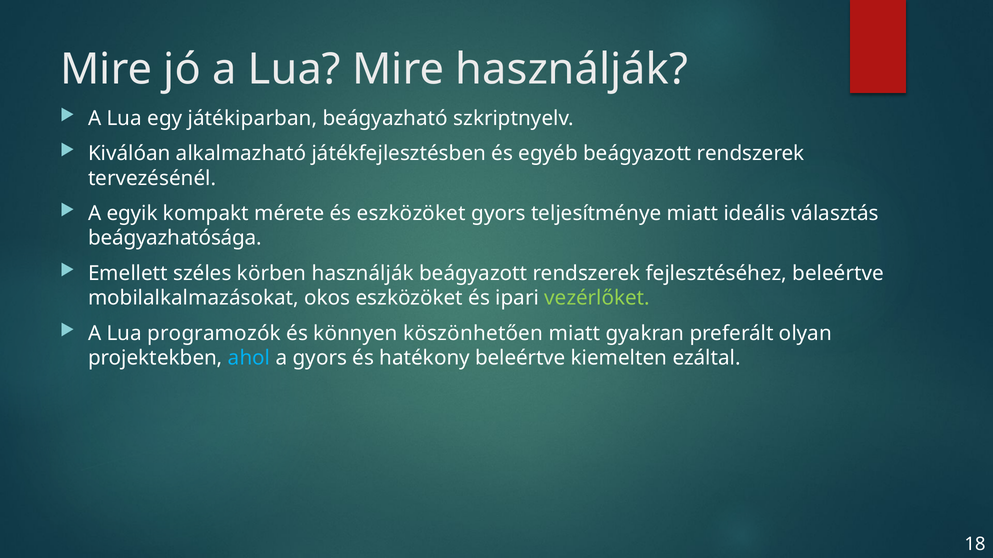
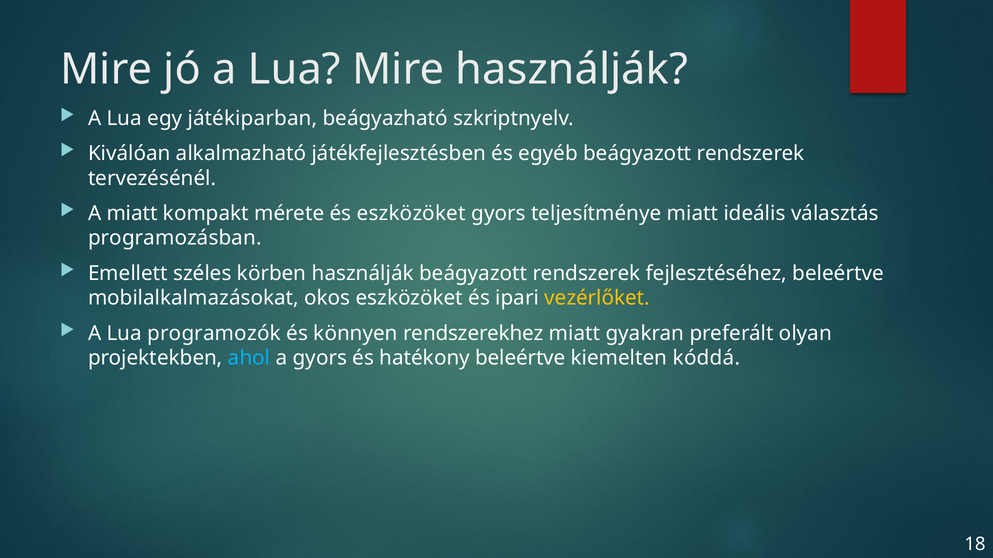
A egyik: egyik -> miatt (132, 214)
beágyazhatósága: beágyazhatósága -> programozásban (175, 238)
vezérlőket colour: light green -> yellow (597, 298)
köszönhetően: köszönhetően -> rendszerekhez (473, 334)
ezáltal: ezáltal -> kóddá (706, 358)
